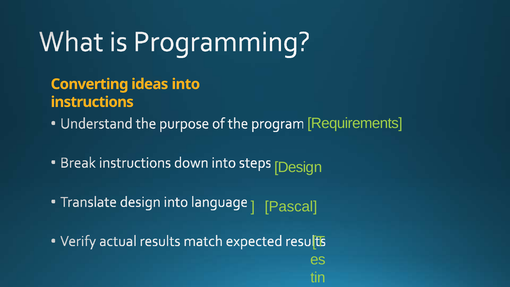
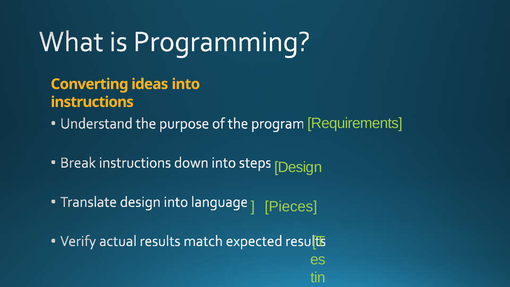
Pascal: Pascal -> Pieces (291, 207)
